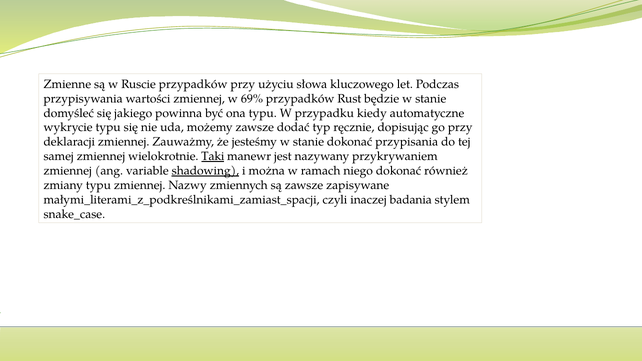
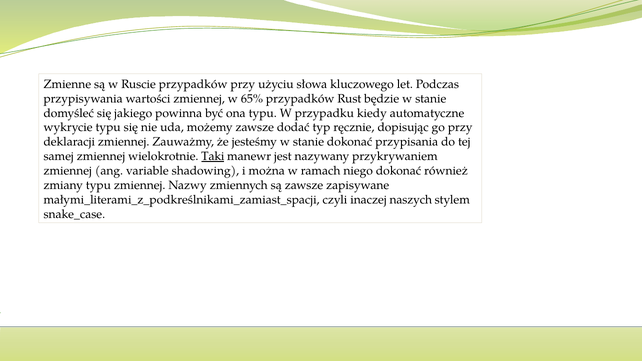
69%: 69% -> 65% (252, 99)
shadowing underline: present -> none (205, 171)
badania: badania -> naszych (411, 200)
